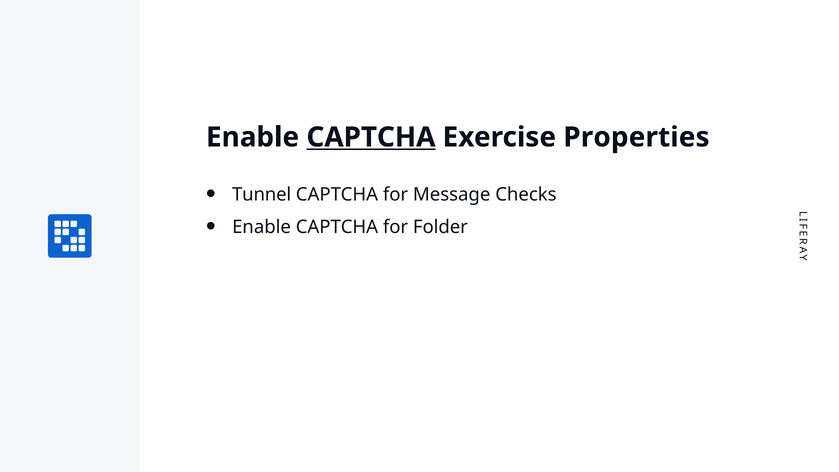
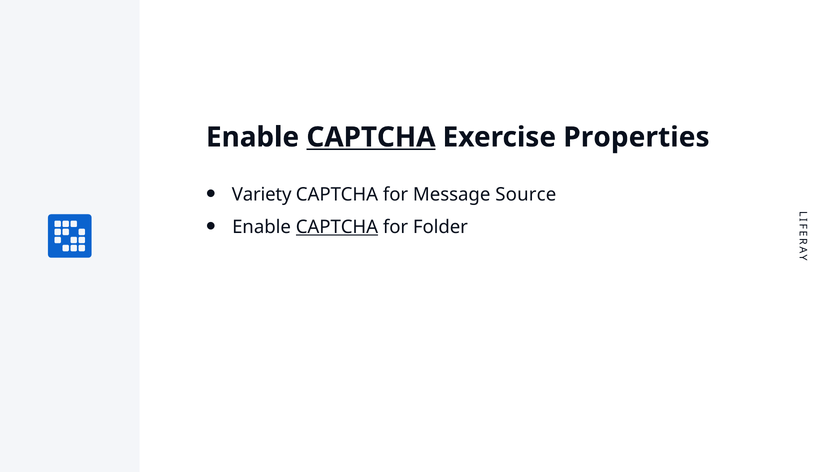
Tunnel: Tunnel -> Variety (262, 194)
Checks: Checks -> Source (526, 194)
CAPTCHA underline: none -> present (337, 227)
